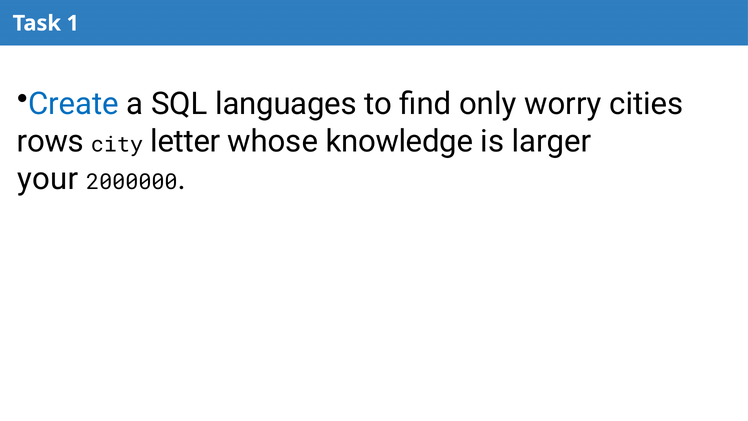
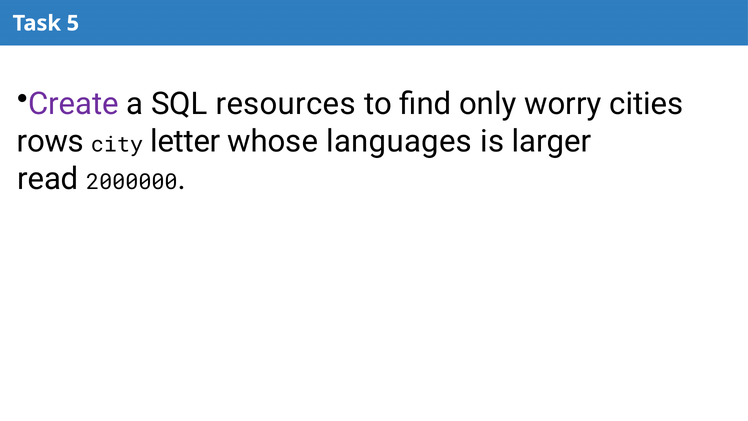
1: 1 -> 5 (73, 23)
Create colour: blue -> purple (73, 104)
languages: languages -> resources (286, 104)
knowledge: knowledge -> languages (399, 141)
your: your -> read (48, 179)
